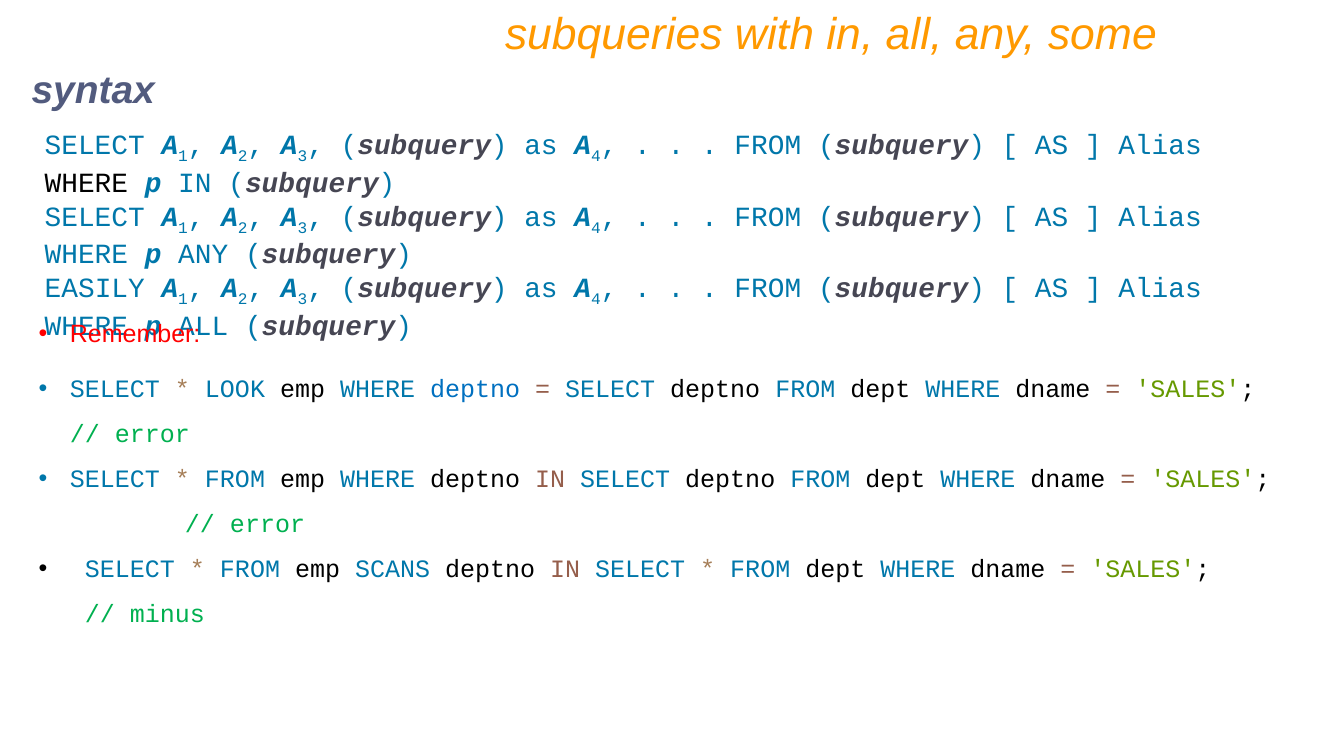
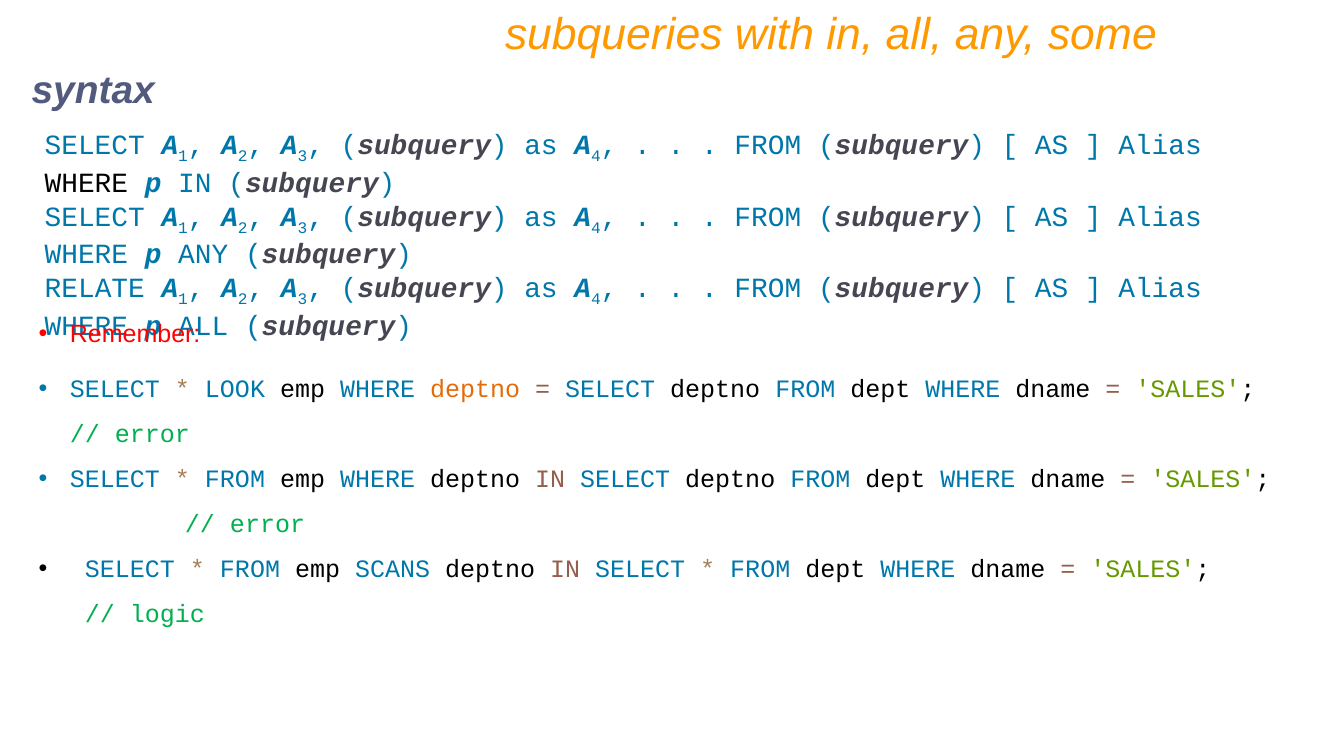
EASILY: EASILY -> RELATE (95, 288)
deptno colour: blue -> orange (475, 390)
minus: minus -> logic (167, 615)
